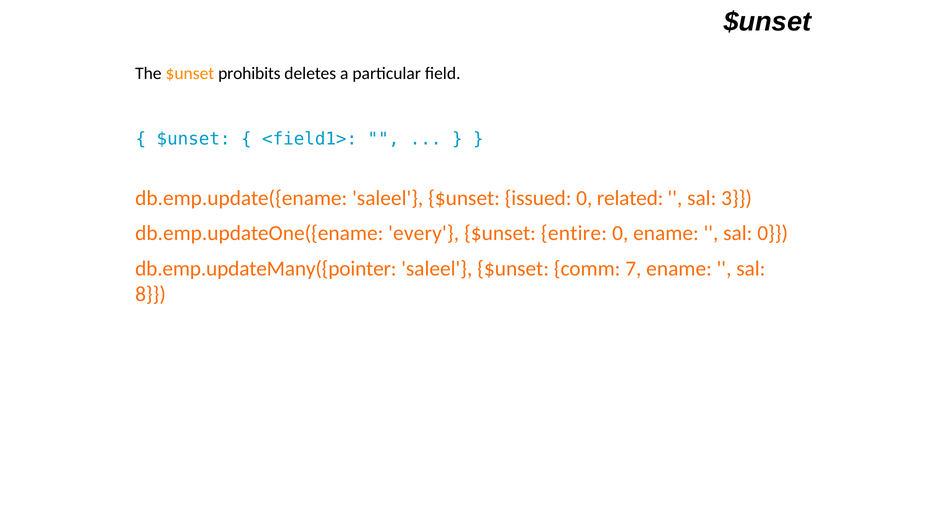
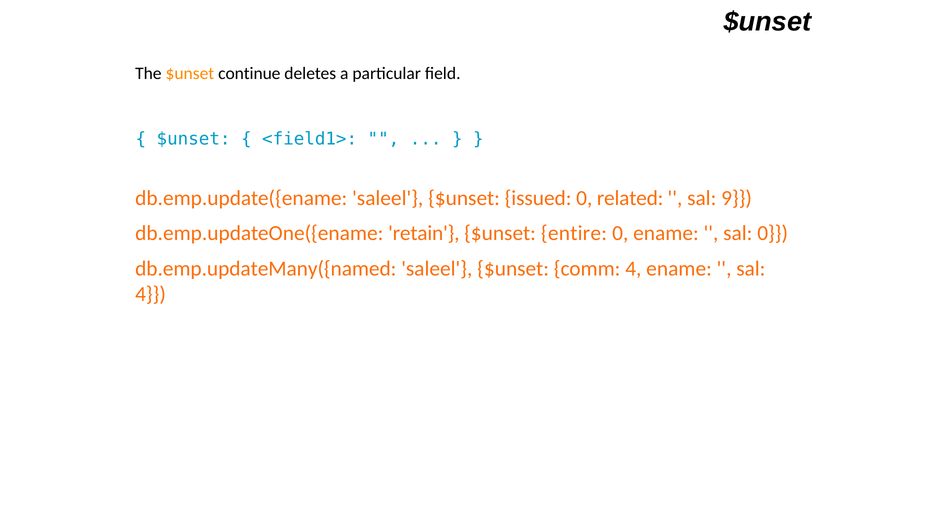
prohibits: prohibits -> continue (249, 74)
3: 3 -> 9 (737, 198)
every: every -> retain (424, 233)
db.emp.updateMany({pointer: db.emp.updateMany({pointer -> db.emp.updateMany({named (266, 268)
comm 7: 7 -> 4 (633, 268)
8: 8 -> 4 (151, 294)
